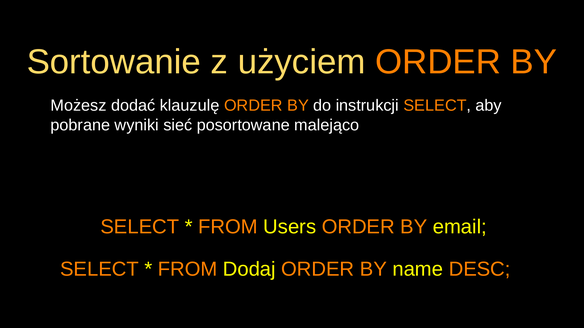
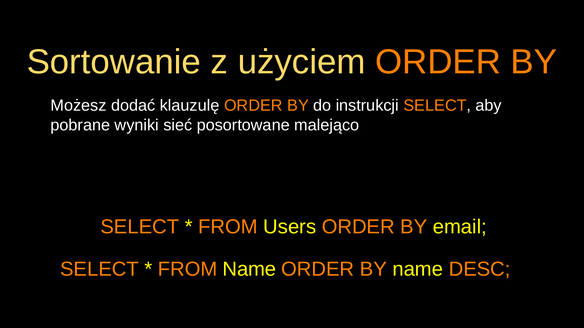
FROM Dodaj: Dodaj -> Name (249, 269)
